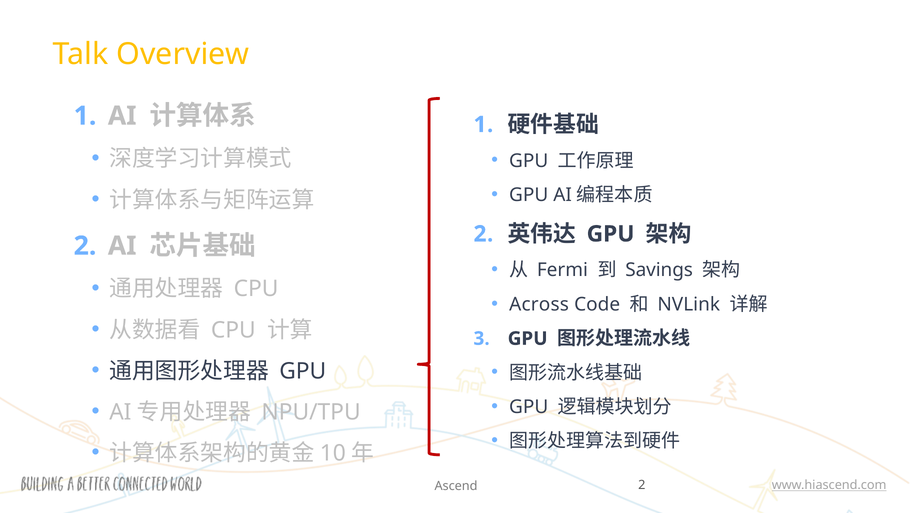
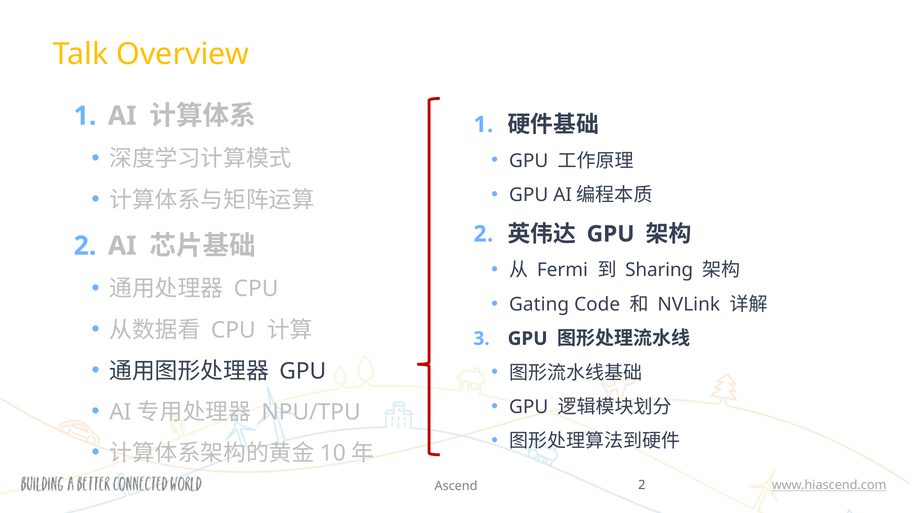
Savings: Savings -> Sharing (659, 270)
Across: Across -> Gating (539, 304)
